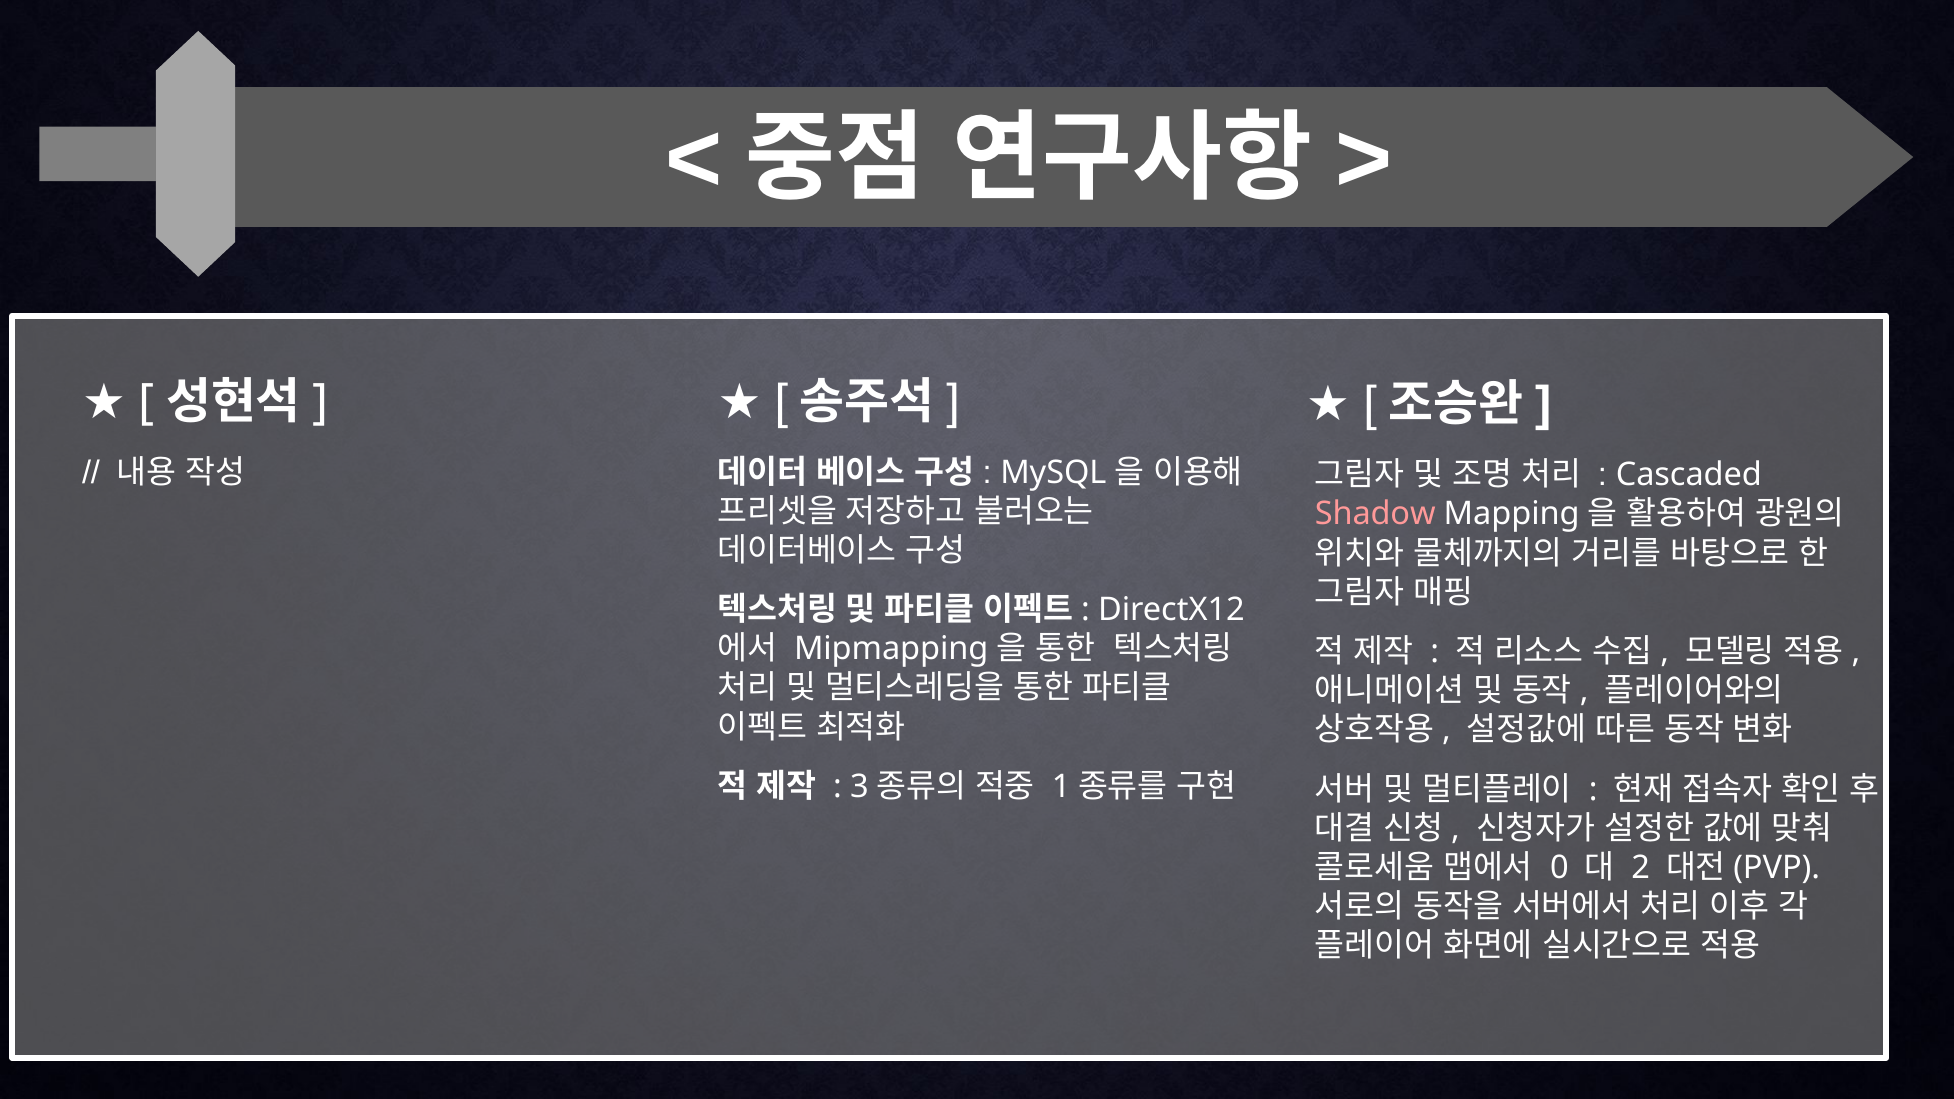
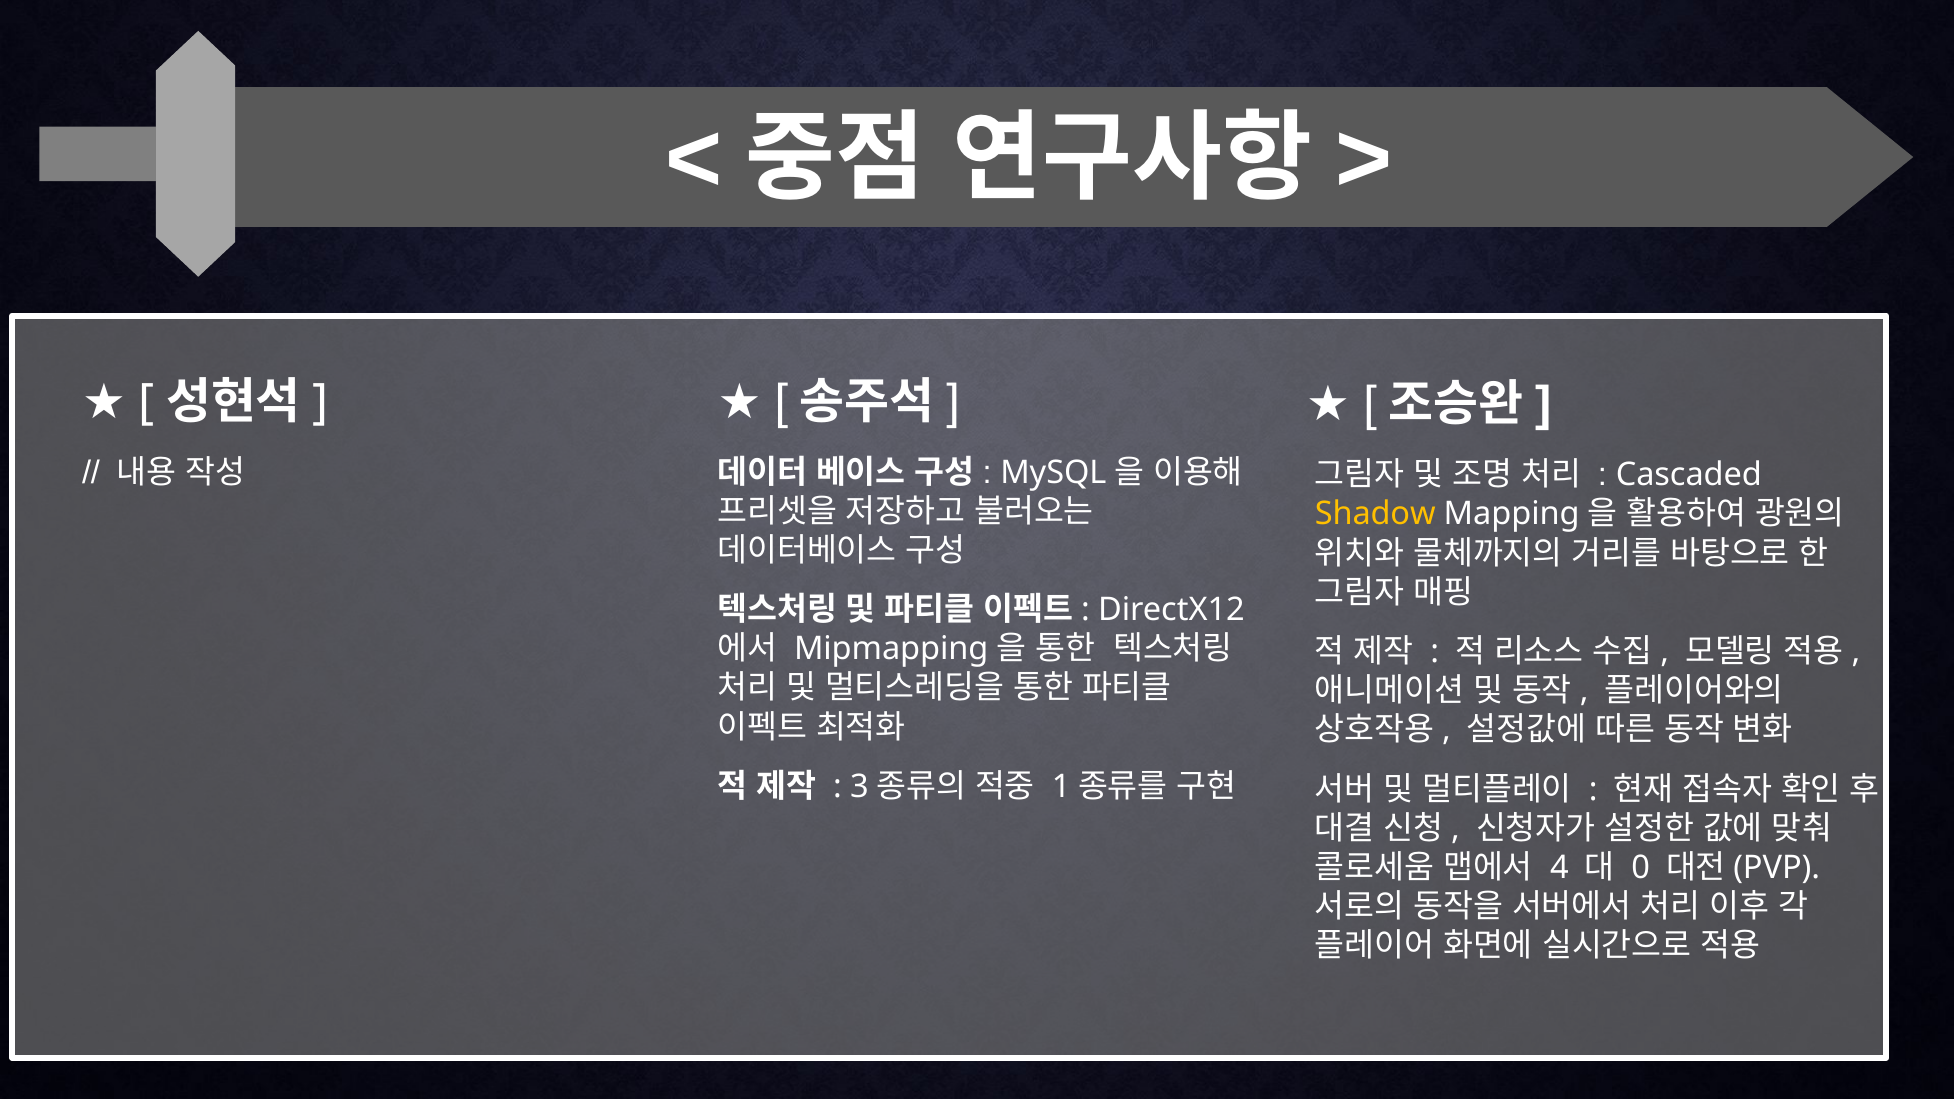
Shadow colour: pink -> yellow (1375, 514)
0: 0 -> 4 (1559, 868)
2: 2 -> 0 (1641, 868)
